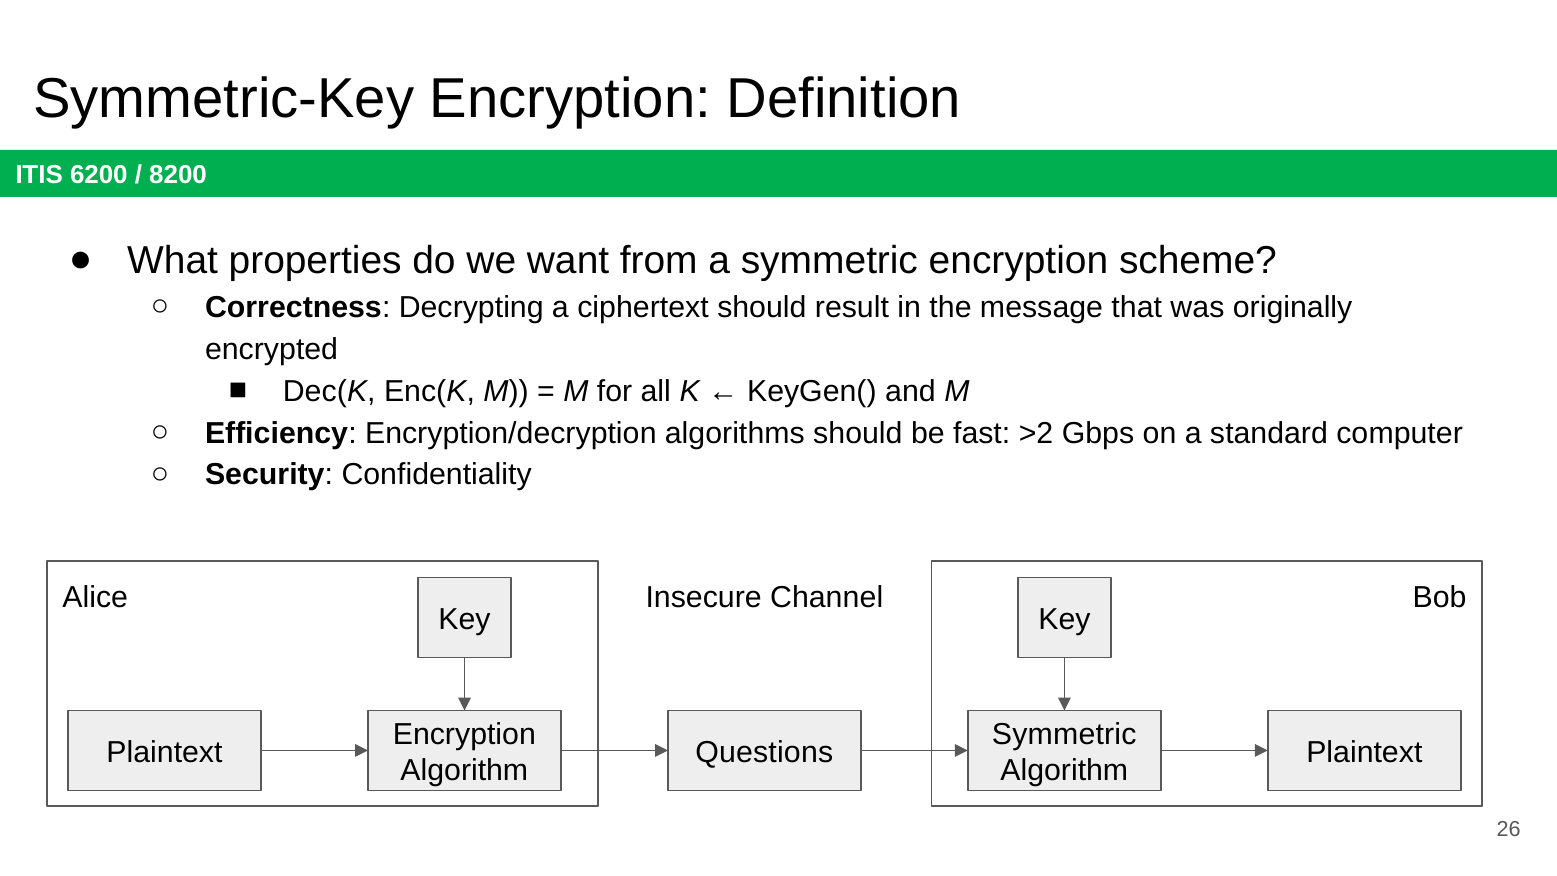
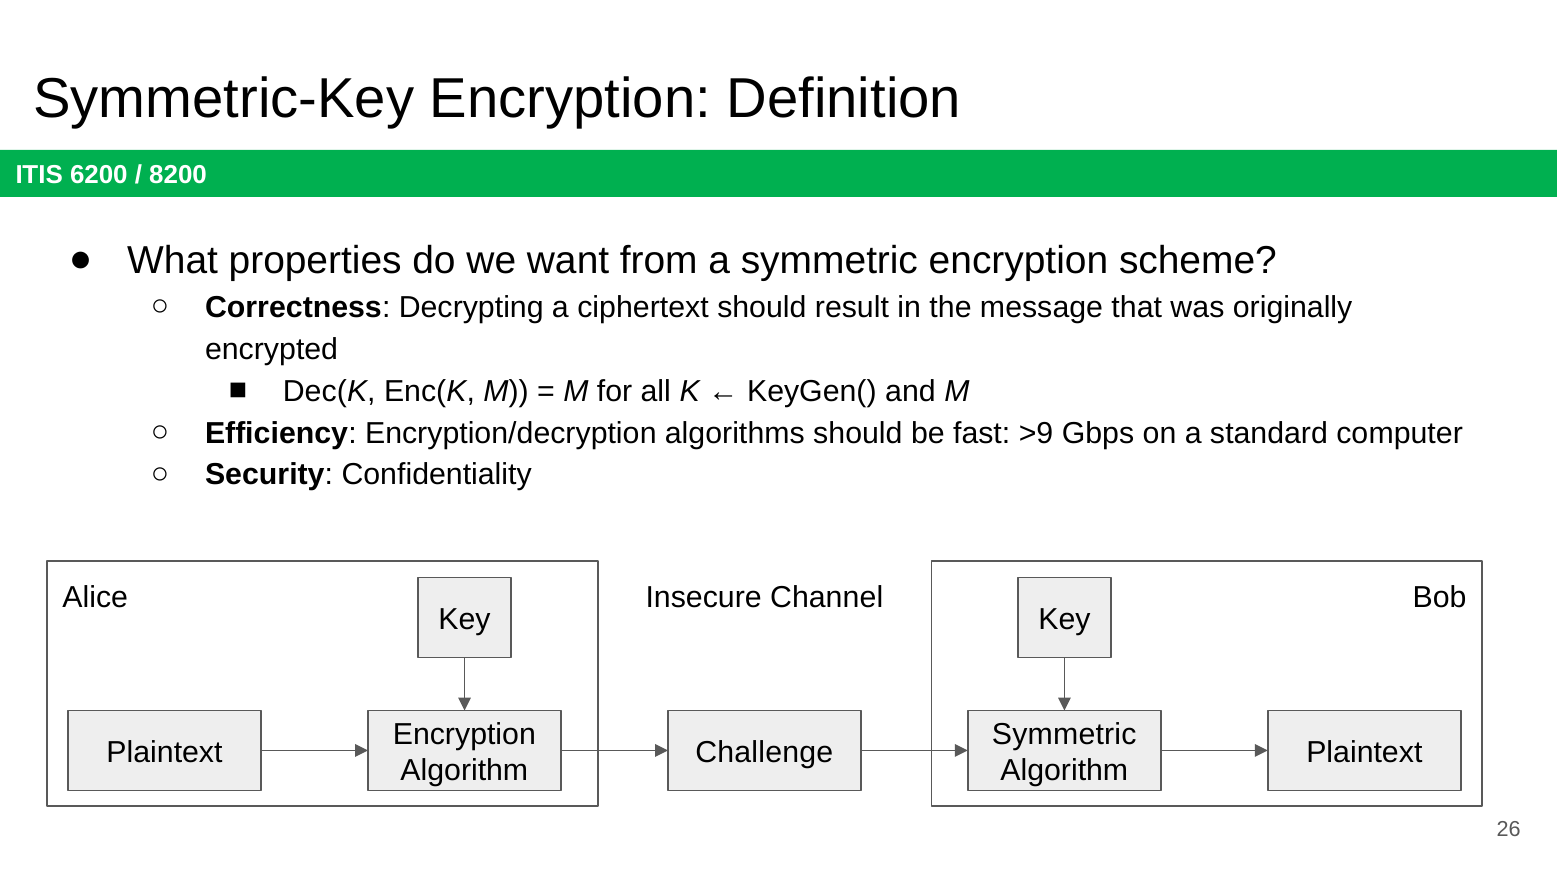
>2: >2 -> >9 (1036, 433)
Questions: Questions -> Challenge (764, 752)
